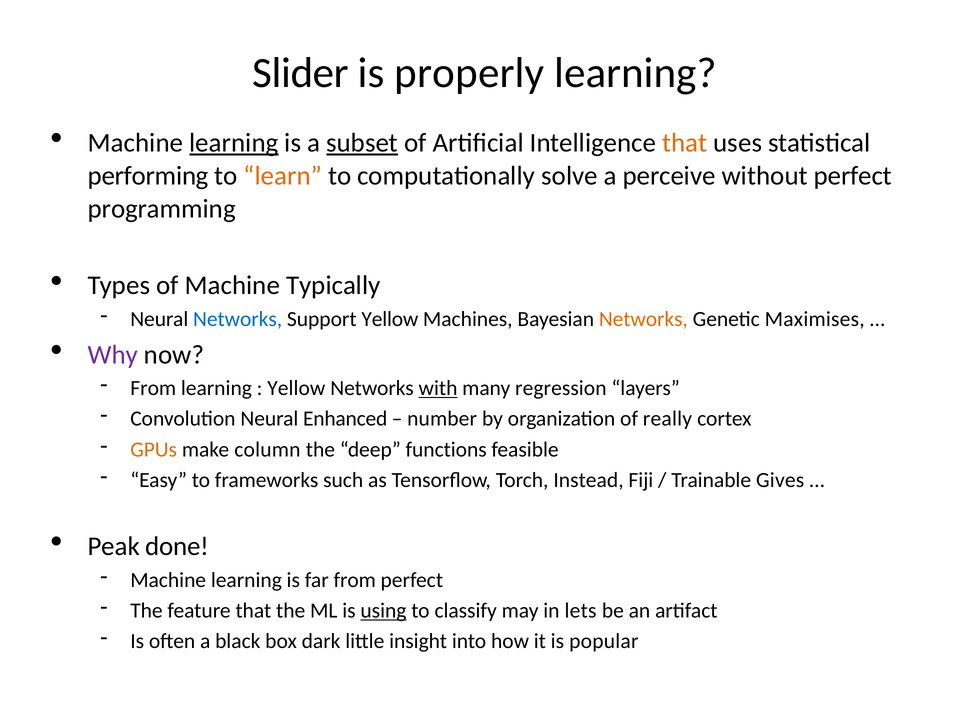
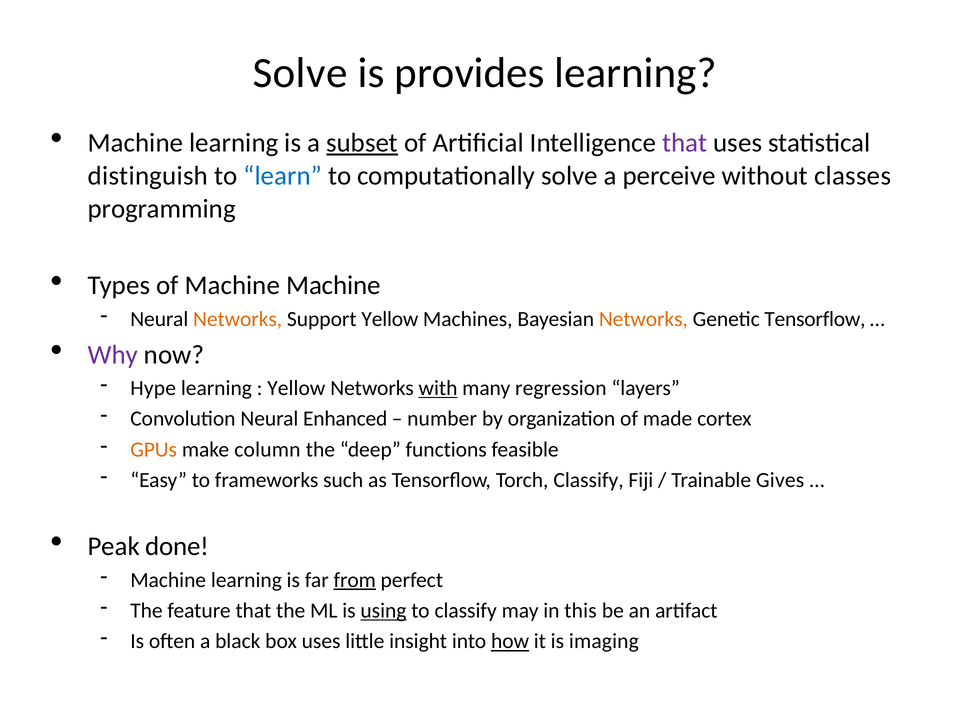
Slider: Slider -> Solve (300, 73)
properly: properly -> provides (470, 73)
learning underline: present -> none (234, 143)
that colour: orange -> purple (685, 143)
performing: performing -> distinguish (148, 176)
learn colour: orange -> blue (283, 176)
without perfect: perfect -> classes (853, 176)
Machine Typically: Typically -> Machine (333, 285)
Networks colour: blue -> orange (238, 319)
Genetic Maximises: Maximises -> Tensorflow (815, 319)
From: From -> Hype (153, 388)
really: really -> made (668, 419)
Torch Instead: Instead -> Classify (589, 480)
from underline: none -> present (355, 580)
lets: lets -> this (581, 610)
box dark: dark -> uses (321, 641)
how underline: none -> present (510, 641)
popular: popular -> imaging (604, 641)
